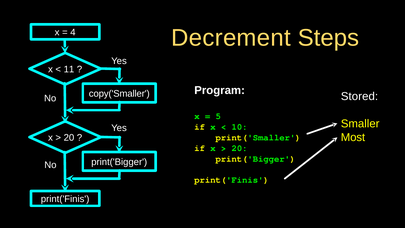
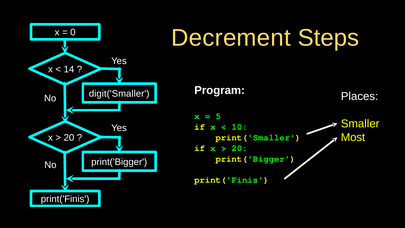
4: 4 -> 0 (73, 32)
11: 11 -> 14 (69, 69)
copy('Smaller: copy('Smaller -> digit('Smaller (119, 94)
Stored: Stored -> Places (360, 96)
